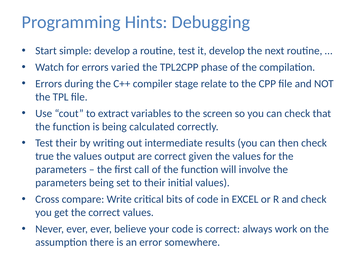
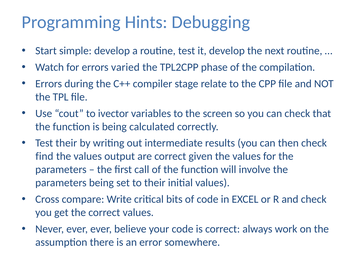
extract: extract -> ivector (113, 114)
true: true -> find (44, 157)
